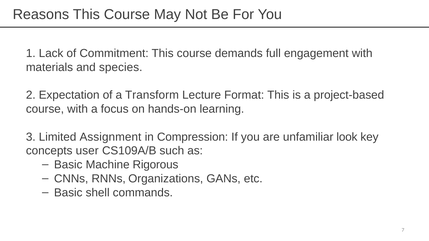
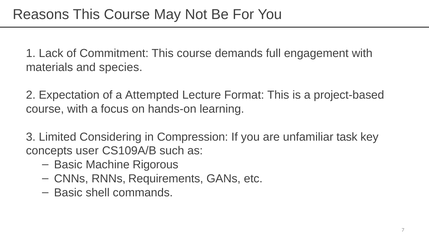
Transform: Transform -> Attempted (152, 95)
Assignment: Assignment -> Considering (111, 137)
look: look -> task (347, 137)
Organizations: Organizations -> Requirements (166, 179)
